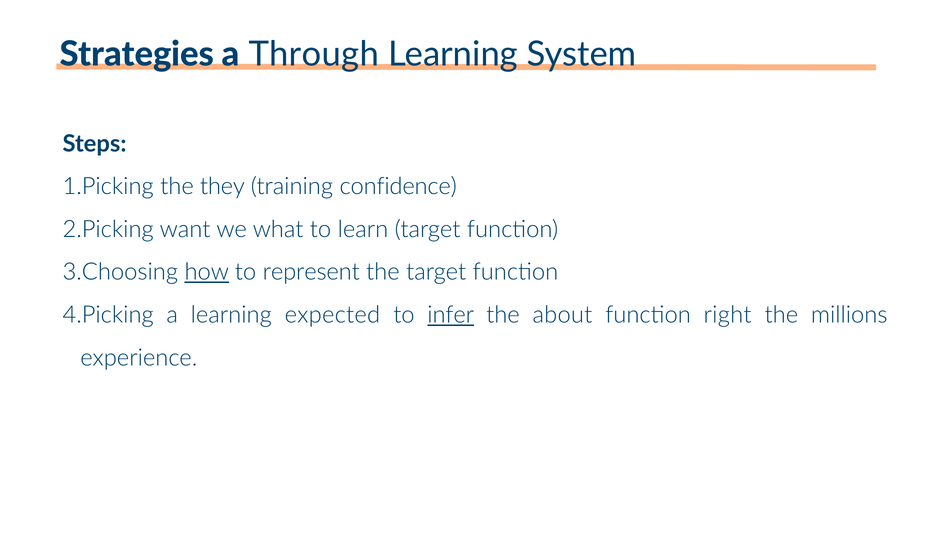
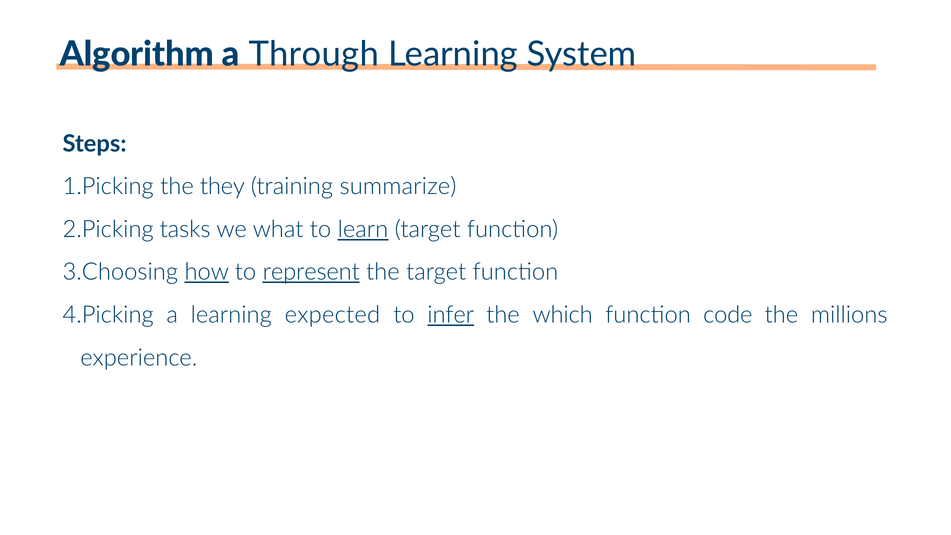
Strategies: Strategies -> Algorithm (137, 54)
confidence: confidence -> summarize (398, 187)
want: want -> tasks (185, 229)
learn underline: none -> present (363, 229)
represent underline: none -> present (311, 272)
about: about -> which (563, 315)
right: right -> code (728, 315)
